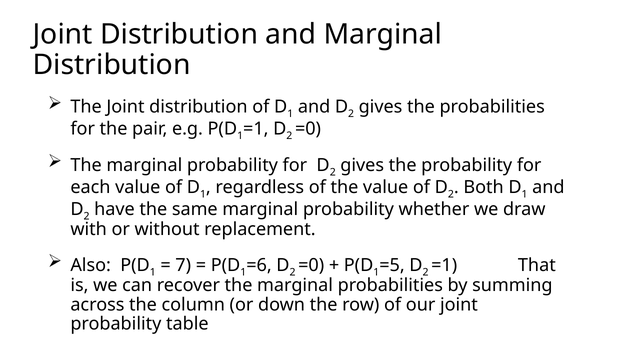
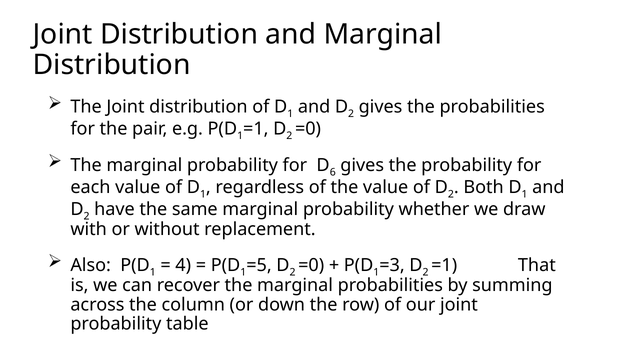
2: 2 -> 6 (333, 172)
7: 7 -> 4 (183, 265)
=6: =6 -> =5 (259, 265)
=5: =5 -> =3 (392, 265)
